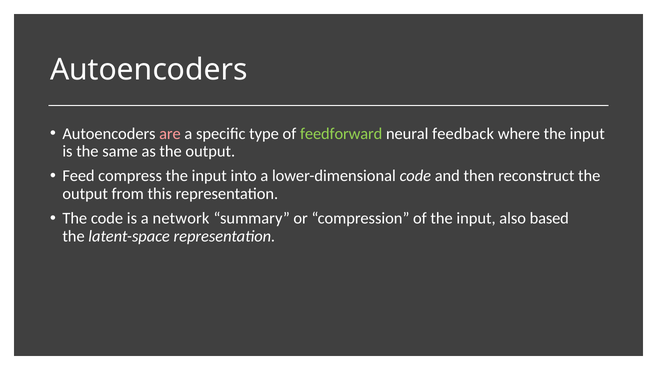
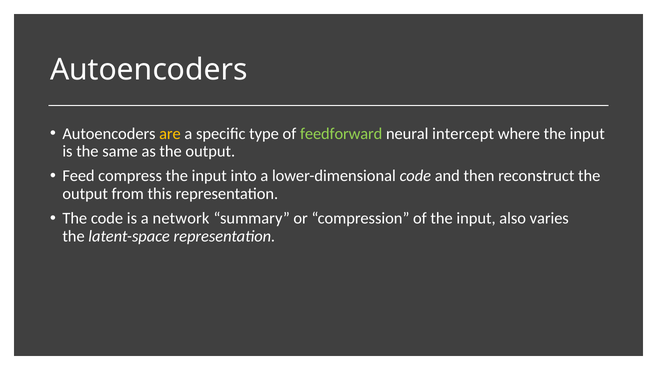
are colour: pink -> yellow (170, 134)
feedback: feedback -> intercept (463, 134)
based: based -> varies (549, 218)
